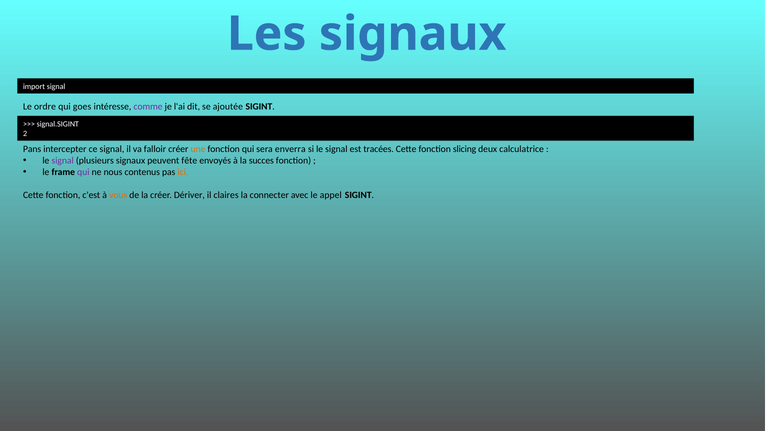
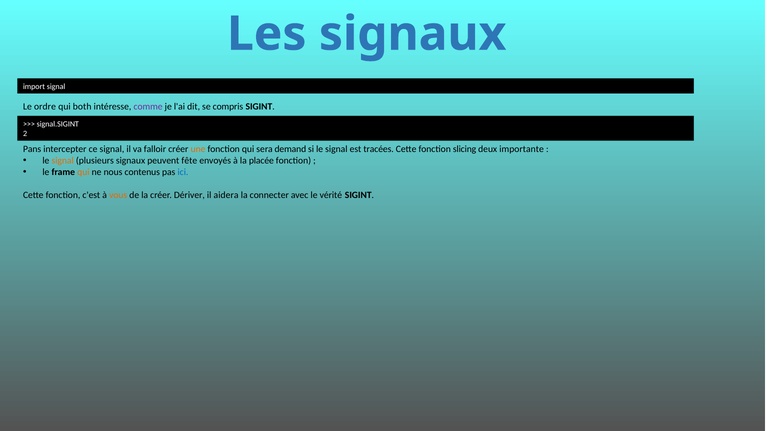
goes: goes -> both (82, 107)
ajoutée: ajoutée -> compris (228, 107)
enverra: enverra -> demand (290, 149)
calculatrice: calculatrice -> importante (522, 149)
signal colour: purple -> orange (63, 161)
succes: succes -> placée (261, 161)
qui colour: purple -> orange (83, 172)
ici colour: orange -> blue (183, 172)
claires: claires -> aidera (226, 195)
appel: appel -> vérité (331, 195)
